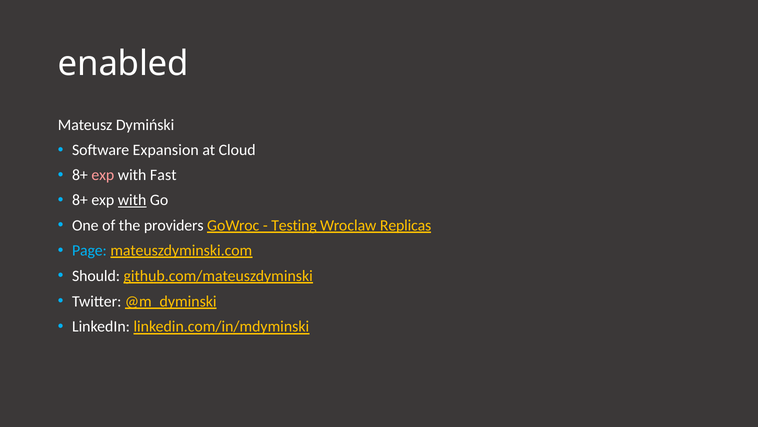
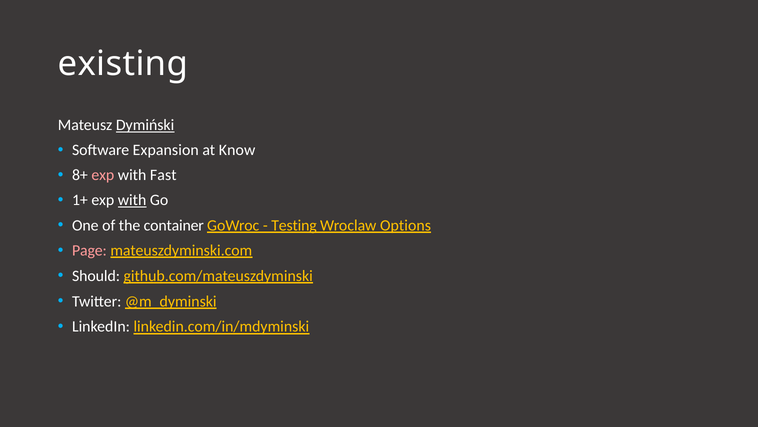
enabled: enabled -> existing (123, 64)
Dymiński underline: none -> present (145, 125)
Cloud: Cloud -> Know (237, 150)
8+: 8+ -> 1+ (80, 200)
providers: providers -> container (174, 225)
Replicas: Replicas -> Options (405, 225)
Page colour: light blue -> pink (89, 250)
